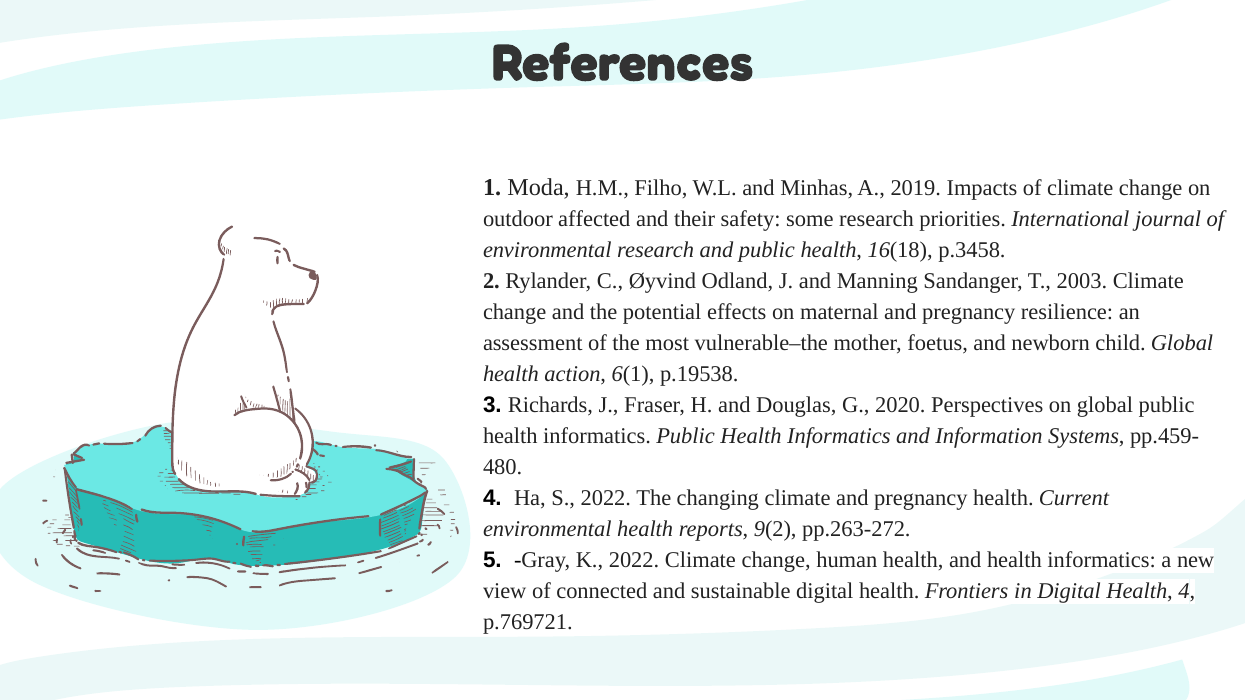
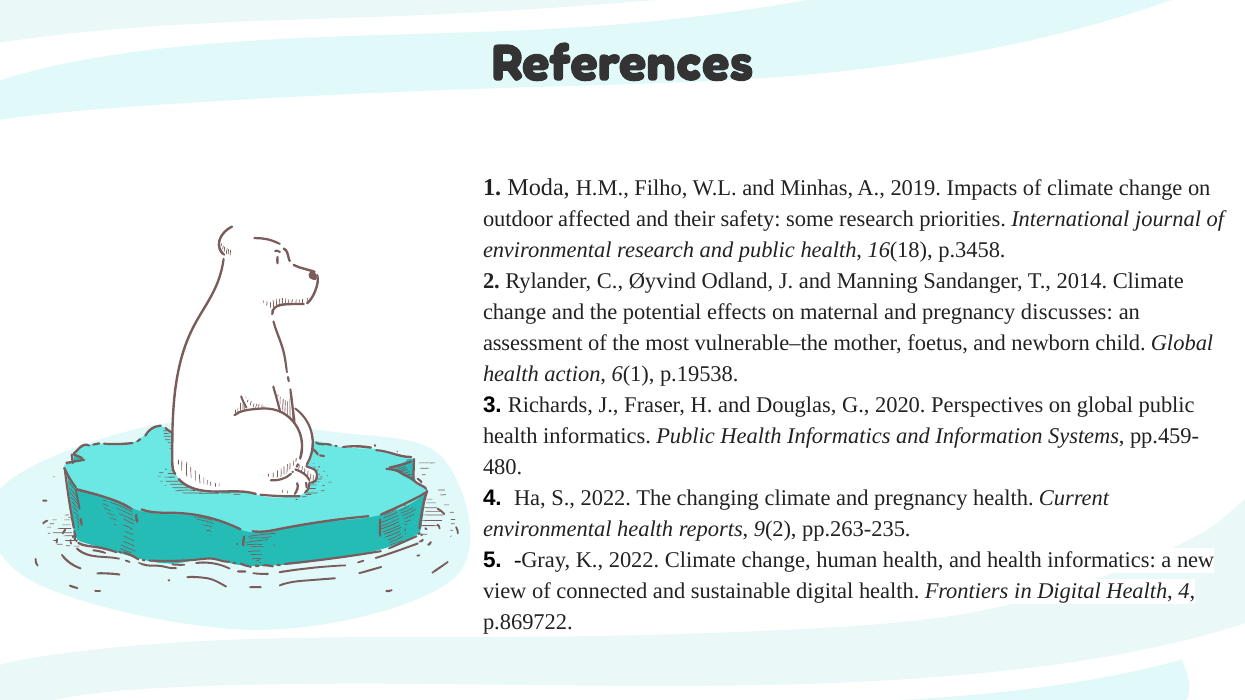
2003: 2003 -> 2014 (1082, 281)
resilience: resilience -> discusses (1067, 312)
pp.263-272: pp.263-272 -> pp.263-235 (856, 529)
p.769721: p.769721 -> p.869722 (528, 623)
